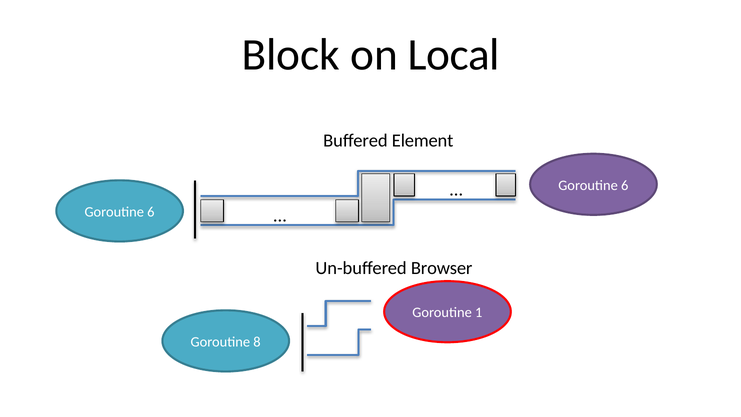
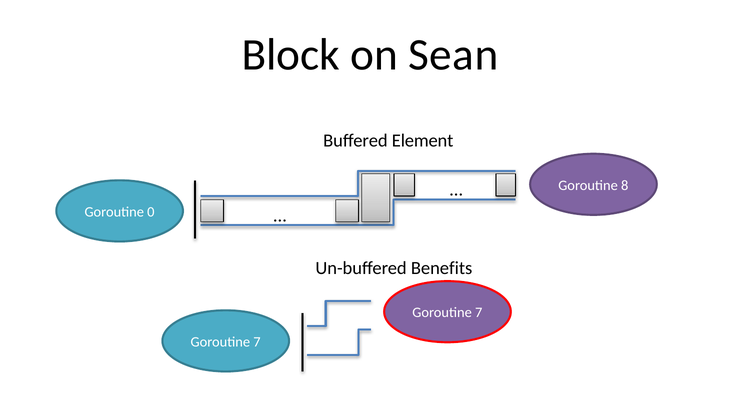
Local: Local -> Sean (453, 55)
6: 6 -> 8 (625, 185)
6: 6 -> 0 (151, 212)
Browser: Browser -> Benefits (442, 268)
1: 1 -> 7 (479, 313)
8: 8 -> 7 (257, 342)
